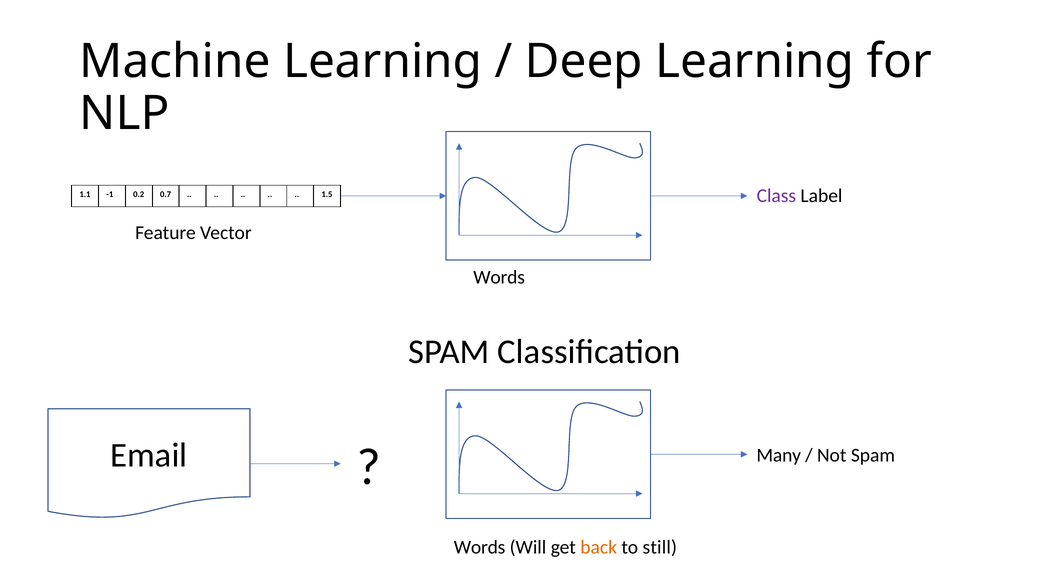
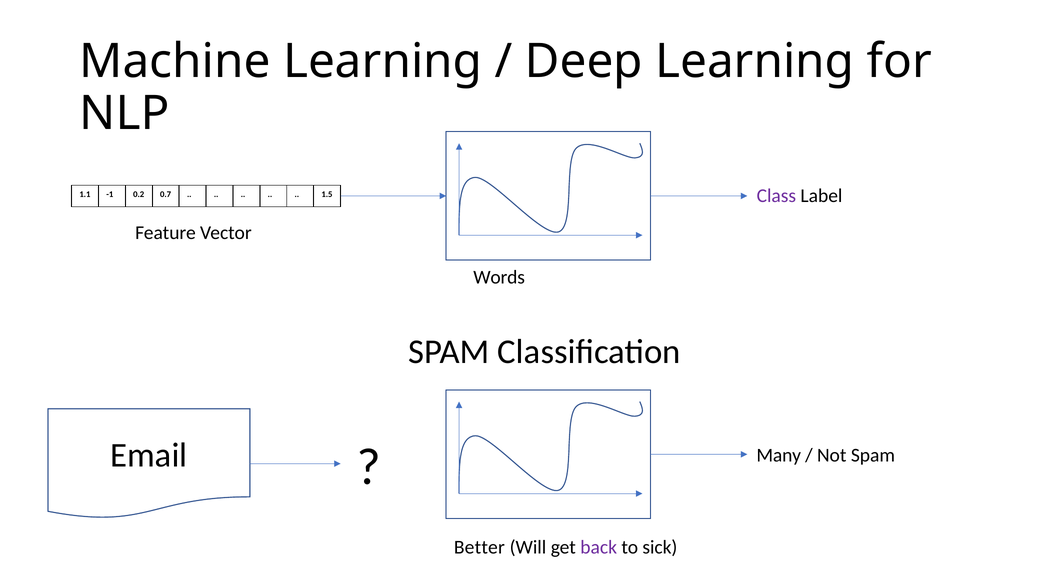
Words: Words -> Better (479, 548)
back colour: orange -> purple (599, 548)
still: still -> sick (660, 548)
